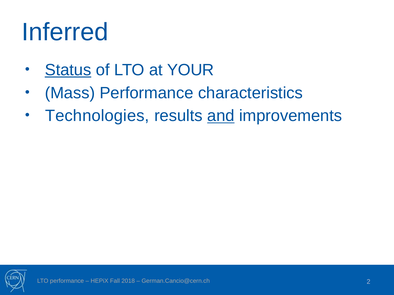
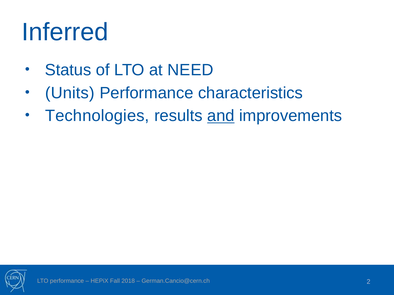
Status underline: present -> none (68, 70)
YOUR: YOUR -> NEED (190, 70)
Mass: Mass -> Units (70, 93)
